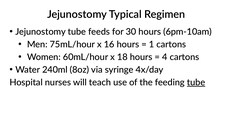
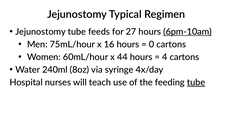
30: 30 -> 27 (131, 32)
6pm-10am underline: none -> present (187, 32)
1: 1 -> 0 (152, 44)
18: 18 -> 44 (122, 57)
